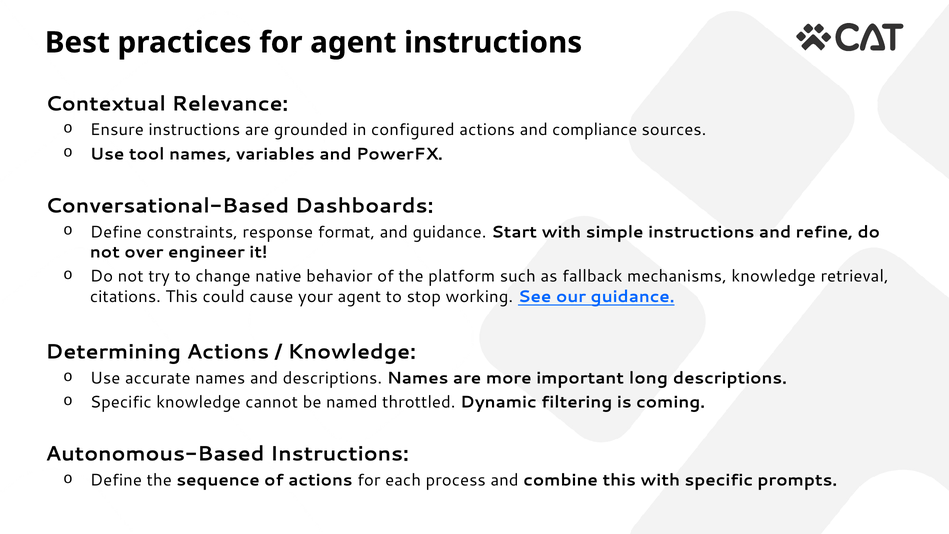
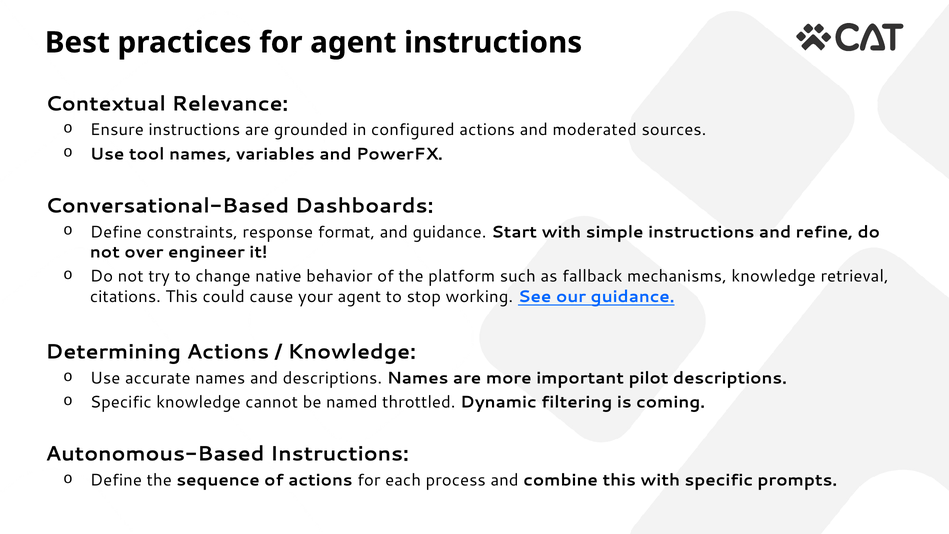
compliance: compliance -> moderated (595, 130)
long: long -> pilot (649, 378)
